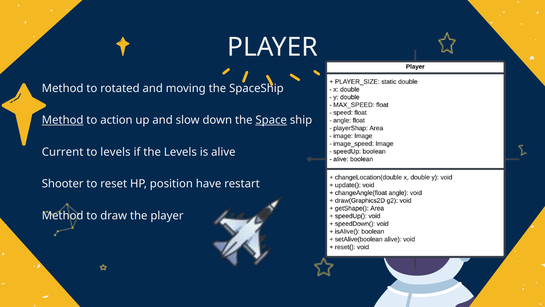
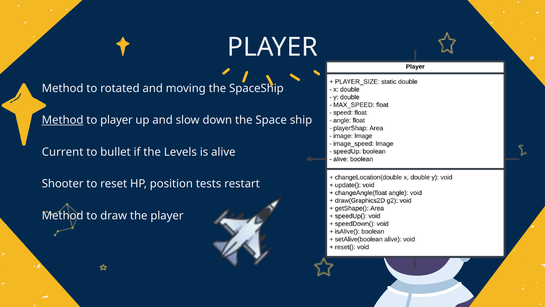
to action: action -> player (116, 120)
Space underline: present -> none (271, 120)
to levels: levels -> bullet (116, 152)
have: have -> tests (209, 184)
